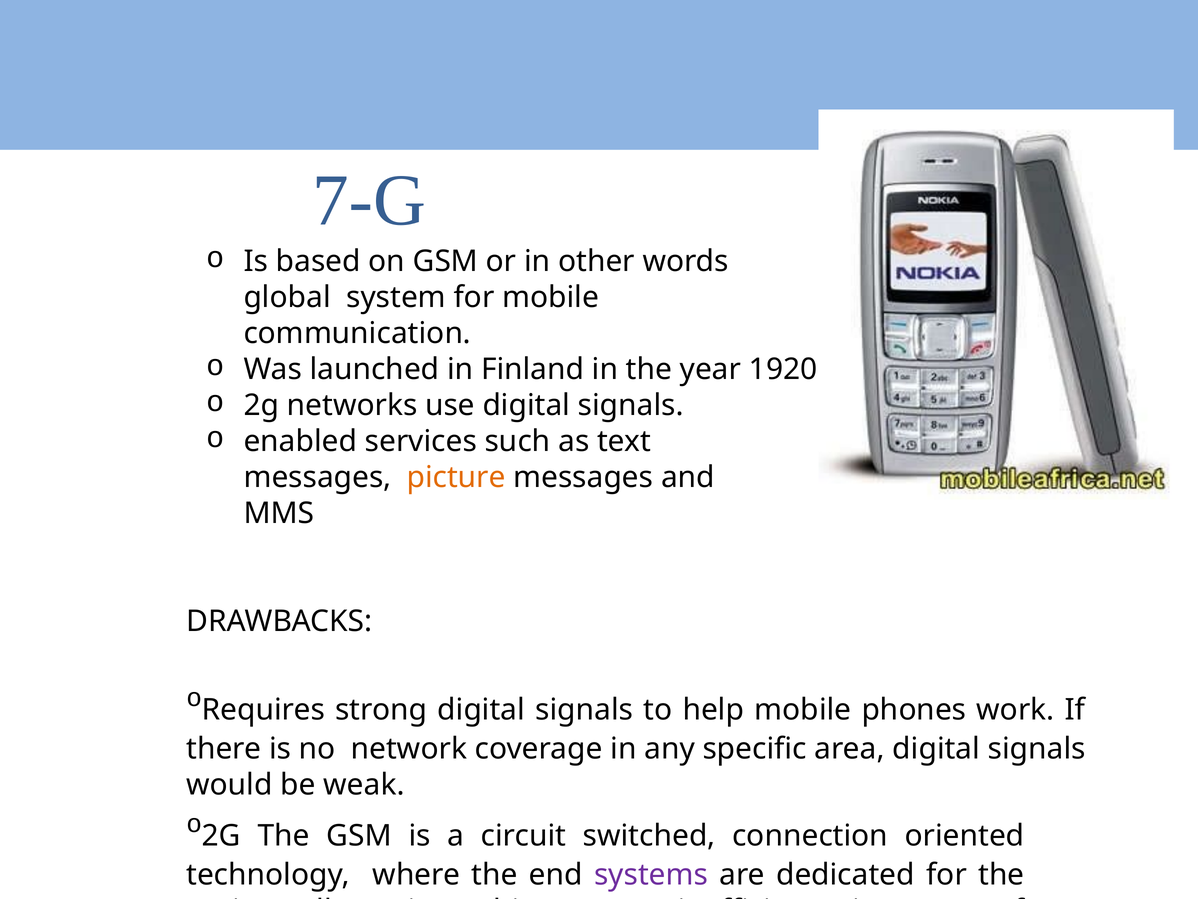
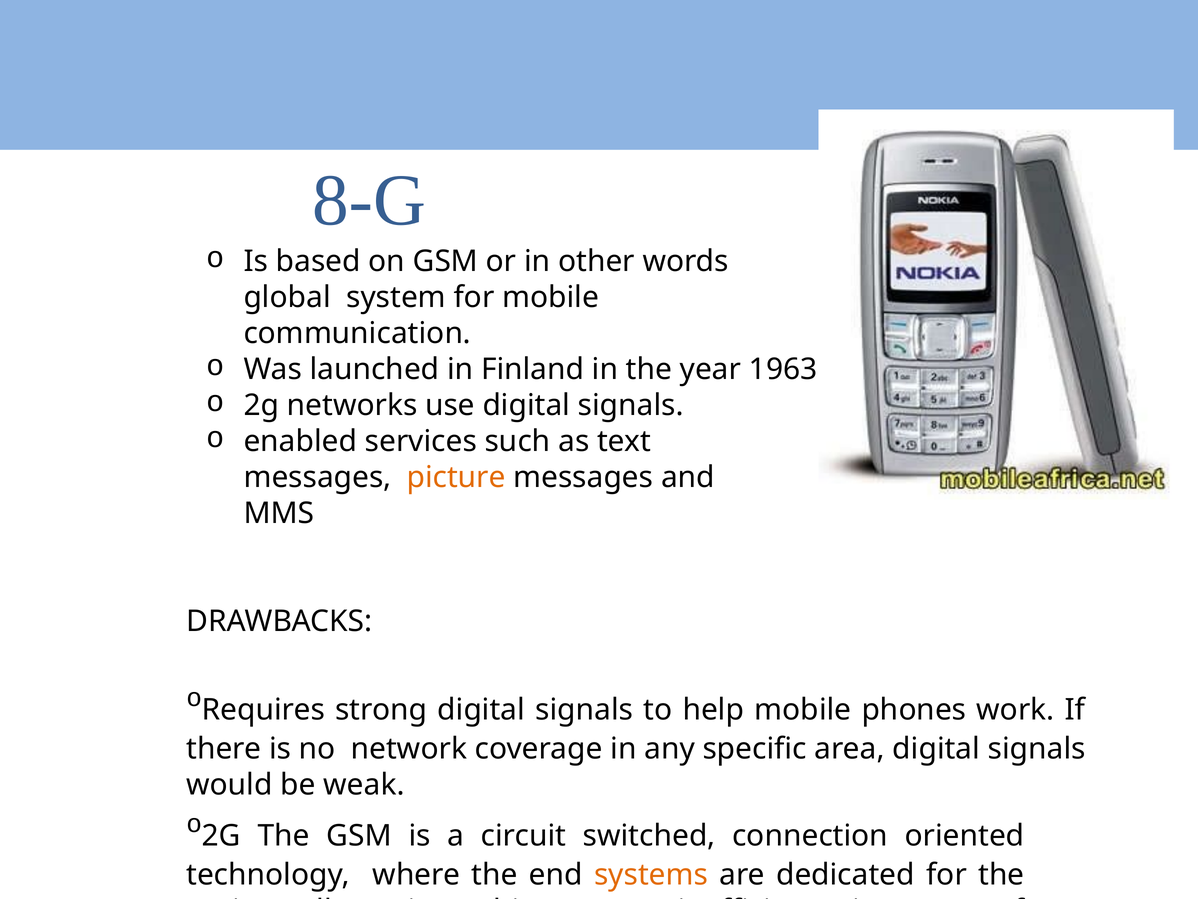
7-G: 7-G -> 8-G (369, 200)
1920: 1920 -> 1963 (783, 369)
systems colour: purple -> orange (651, 874)
